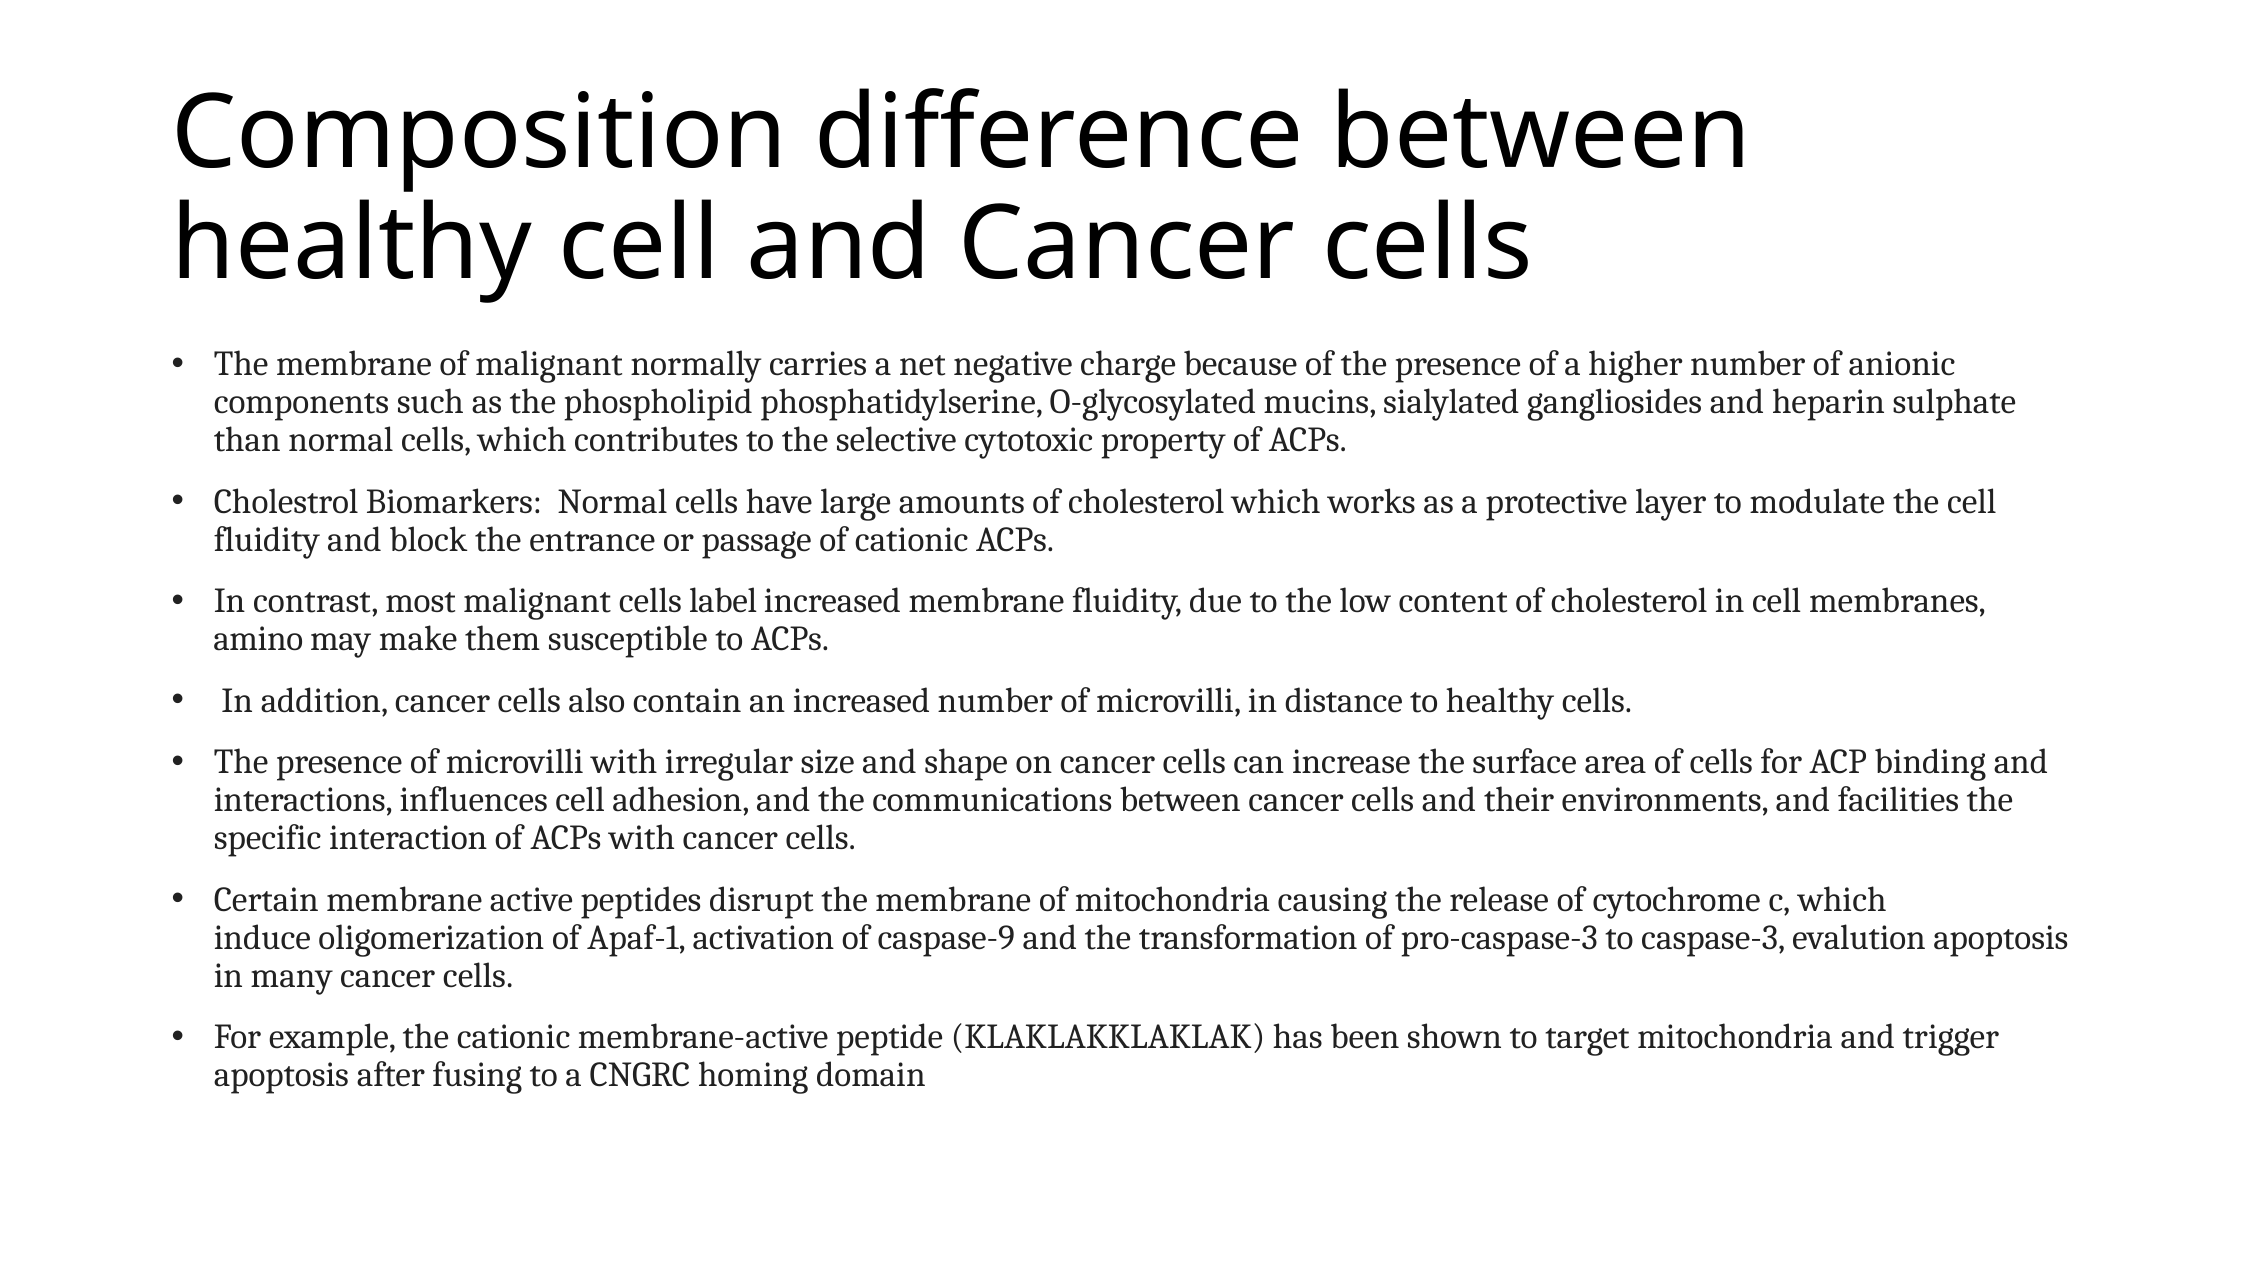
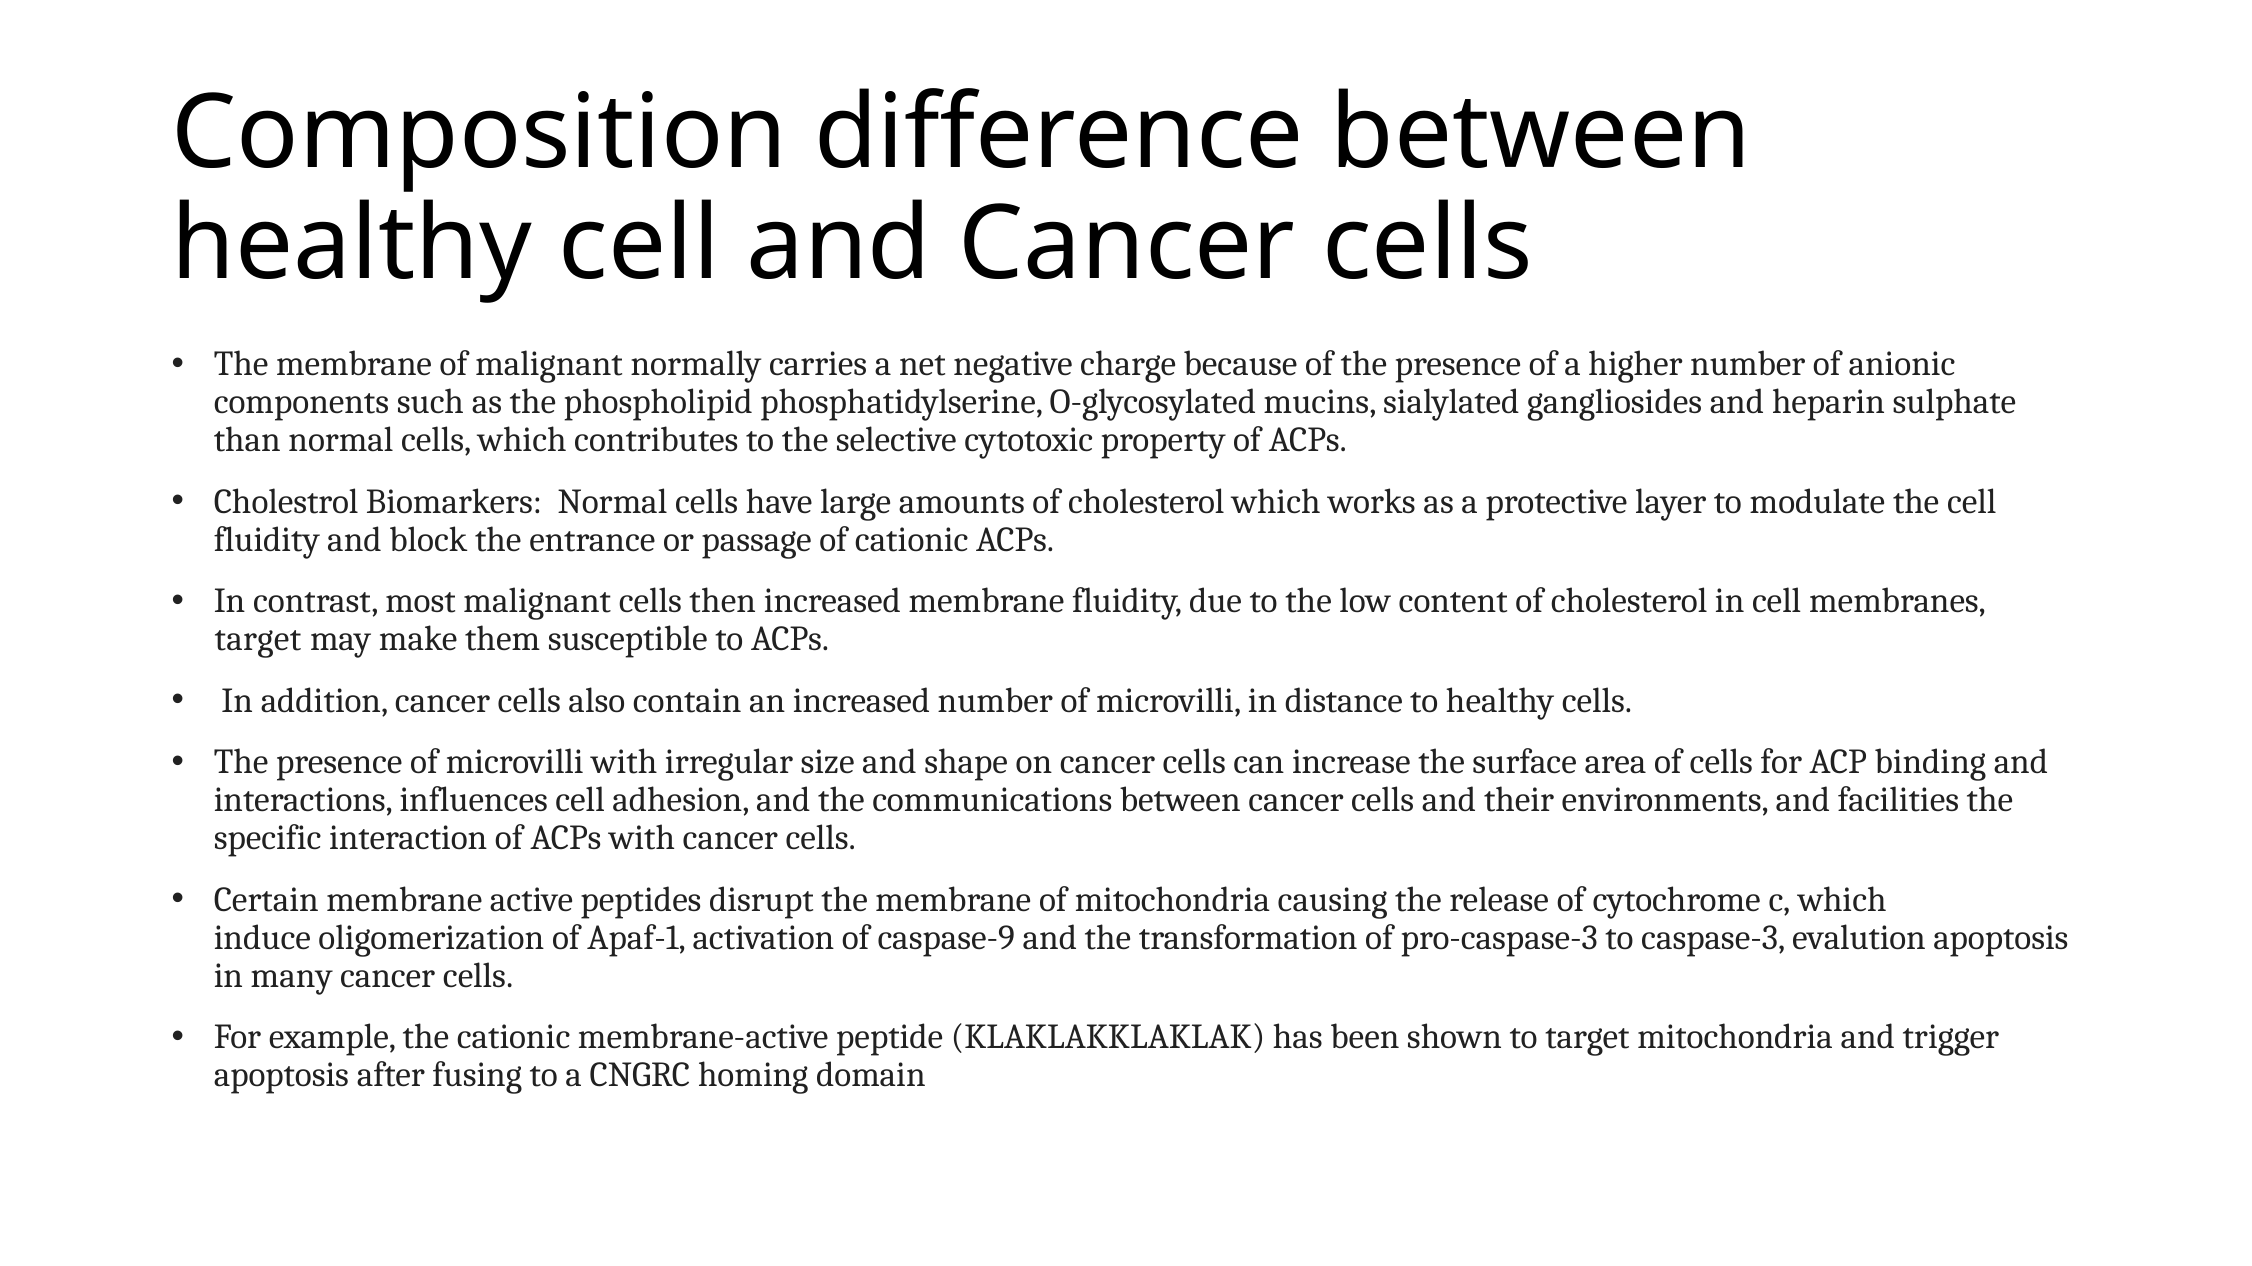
label: label -> then (723, 602)
amino: amino -> target (258, 640)
